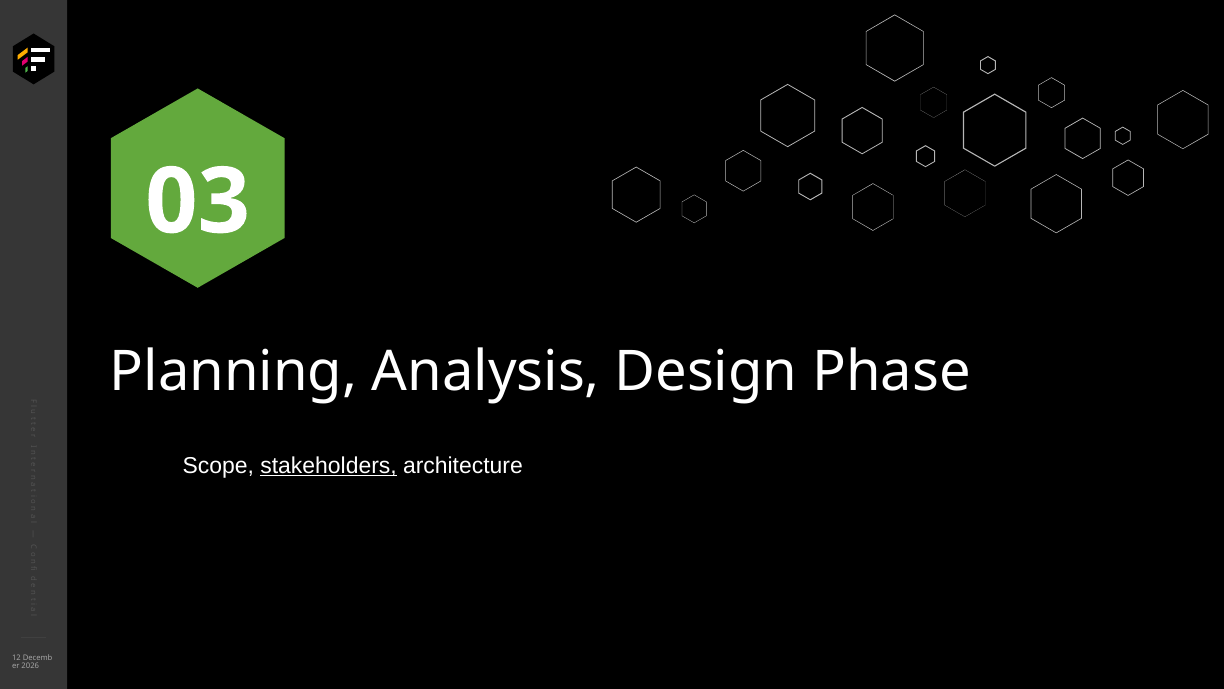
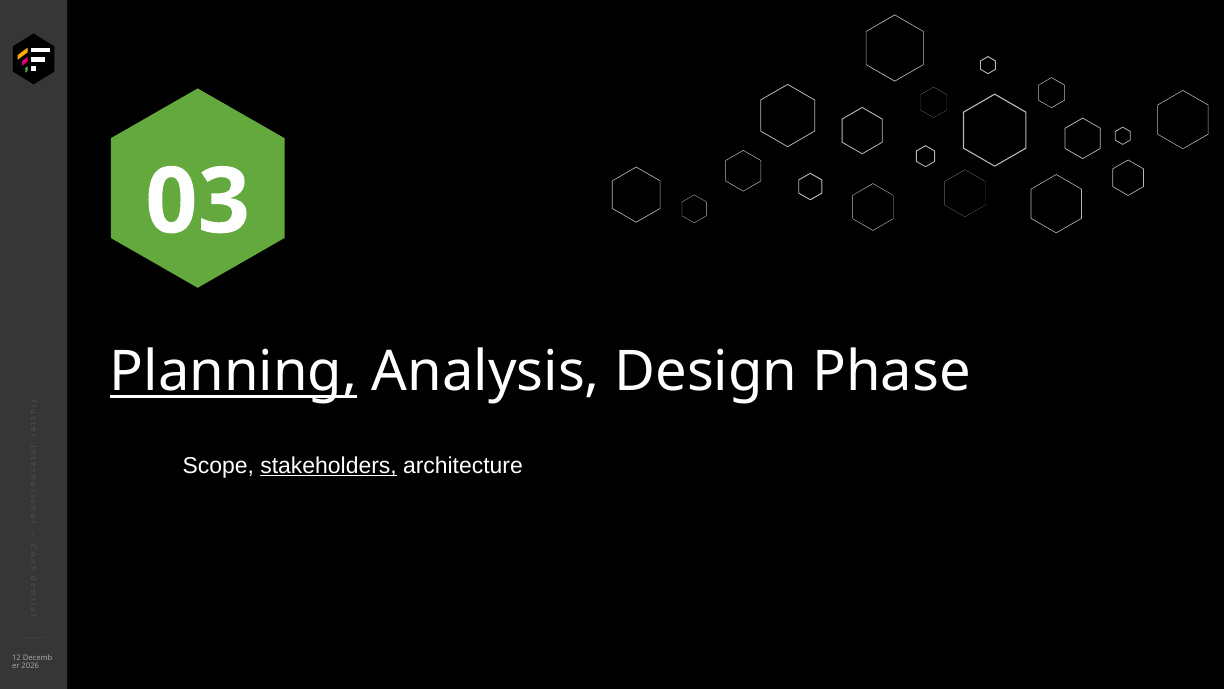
Planning underline: none -> present (233, 372)
